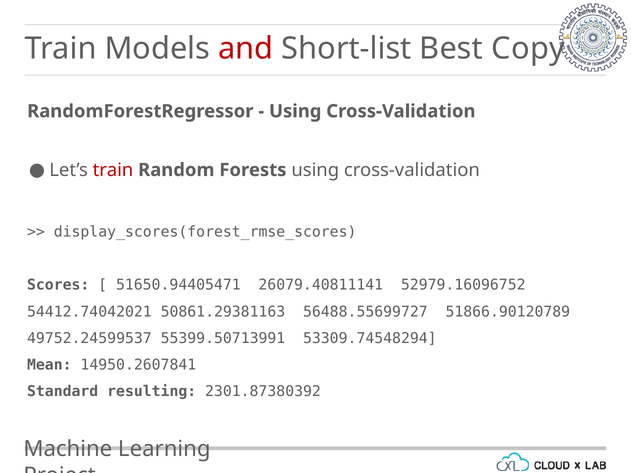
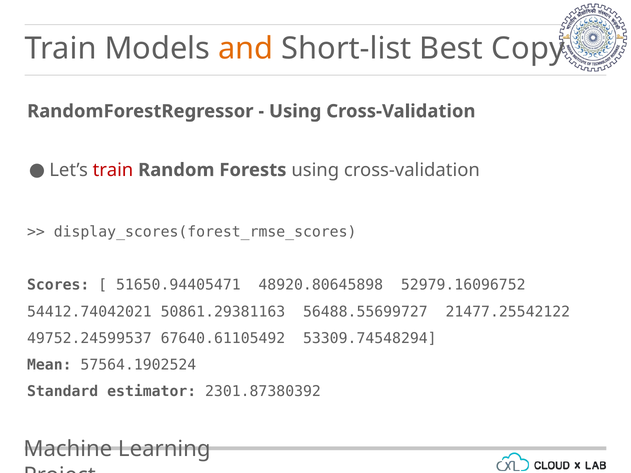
and colour: red -> orange (246, 48)
26079.40811141: 26079.40811141 -> 48920.80645898 (321, 285)
51866.90120789: 51866.90120789 -> 21477.25542122 (508, 312)
55399.50713991: 55399.50713991 -> 67640.61105492 (223, 338)
14950.2607841: 14950.2607841 -> 57564.1902524 (138, 365)
resulting: resulting -> estimator (152, 392)
